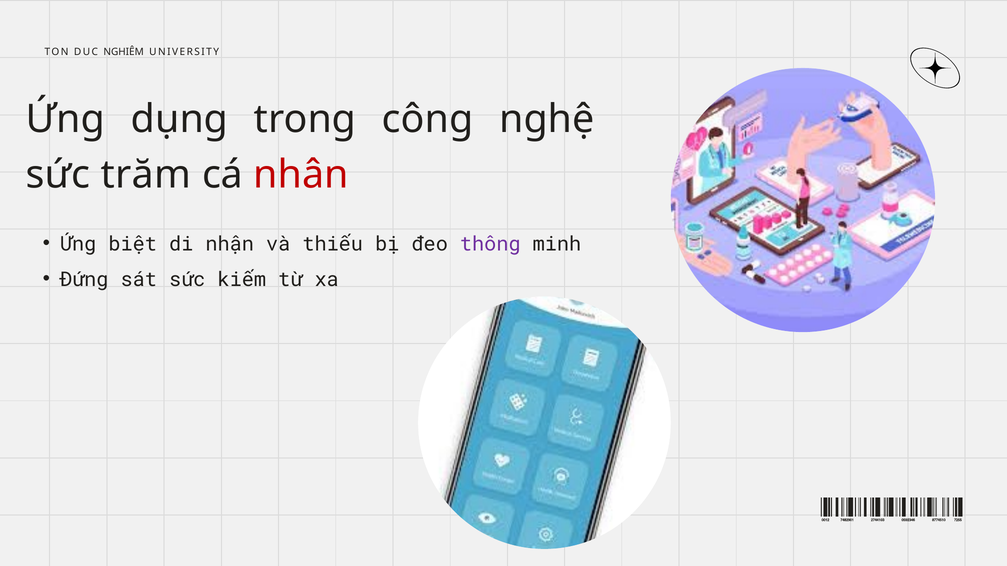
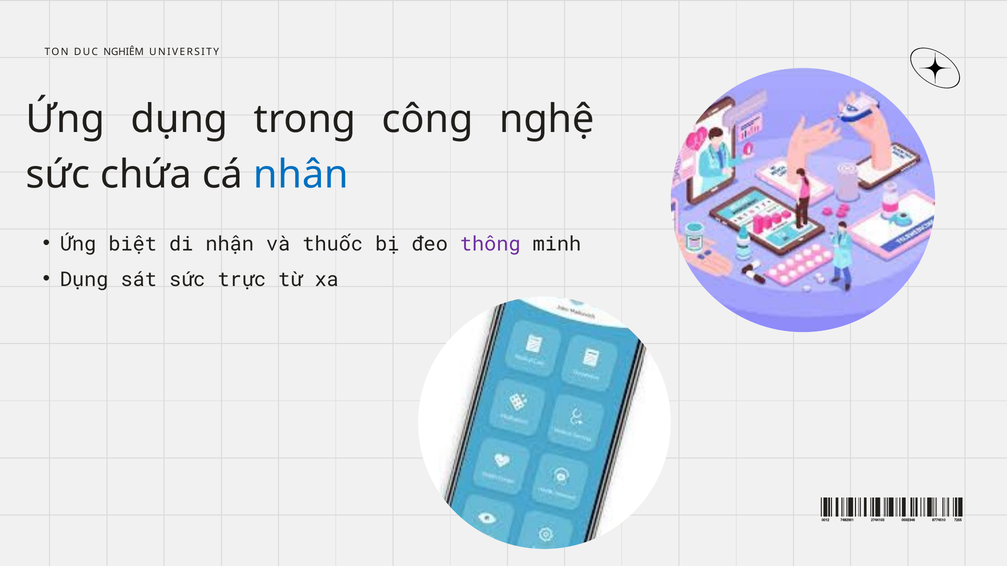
trăm: trăm -> chứa (146, 175)
nhân colour: red -> blue (301, 175)
thiếu: thiếu -> thuốc (333, 244)
Đứng: Đứng -> Dụng (84, 280)
kiếm: kiếm -> trực (242, 280)
